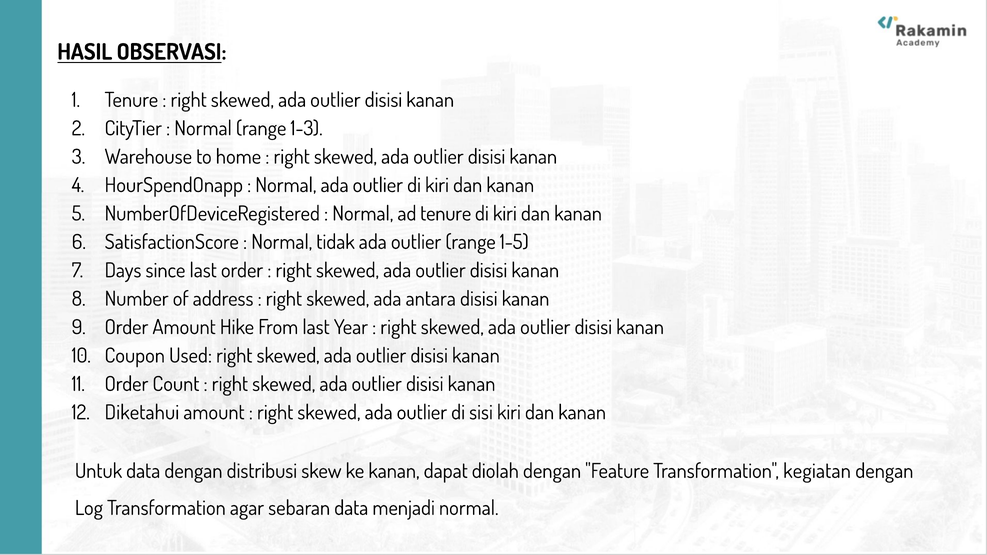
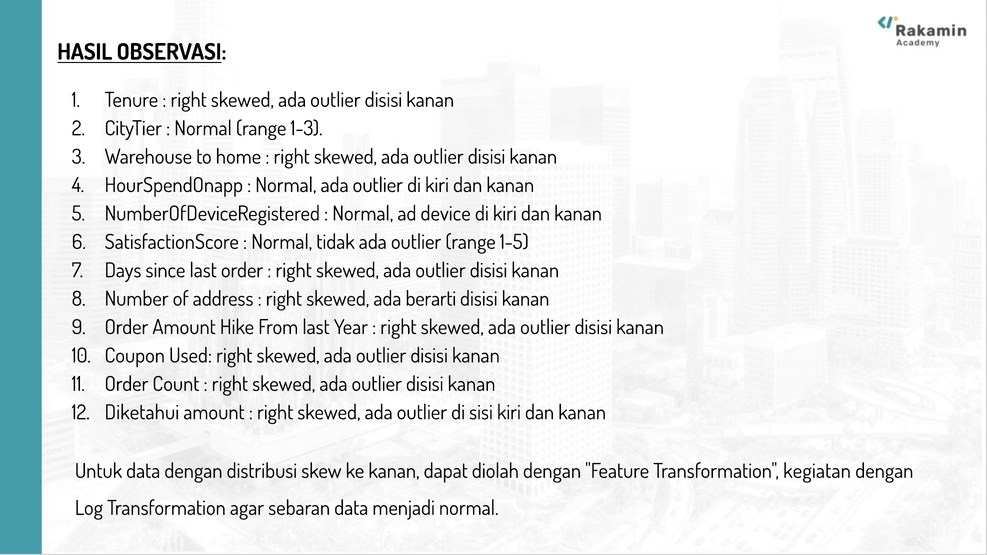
ad tenure: tenure -> device (446, 214)
antara: antara -> berarti (431, 299)
